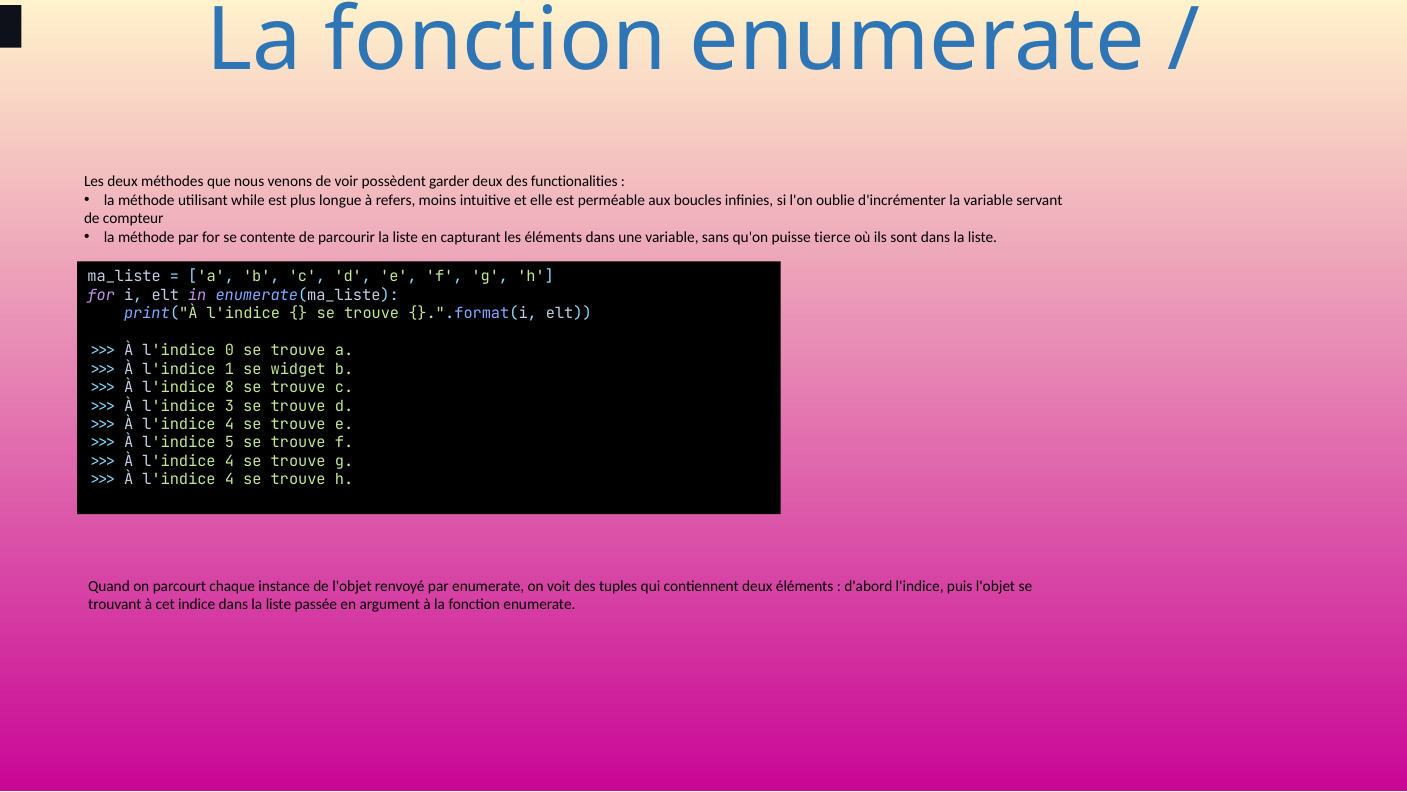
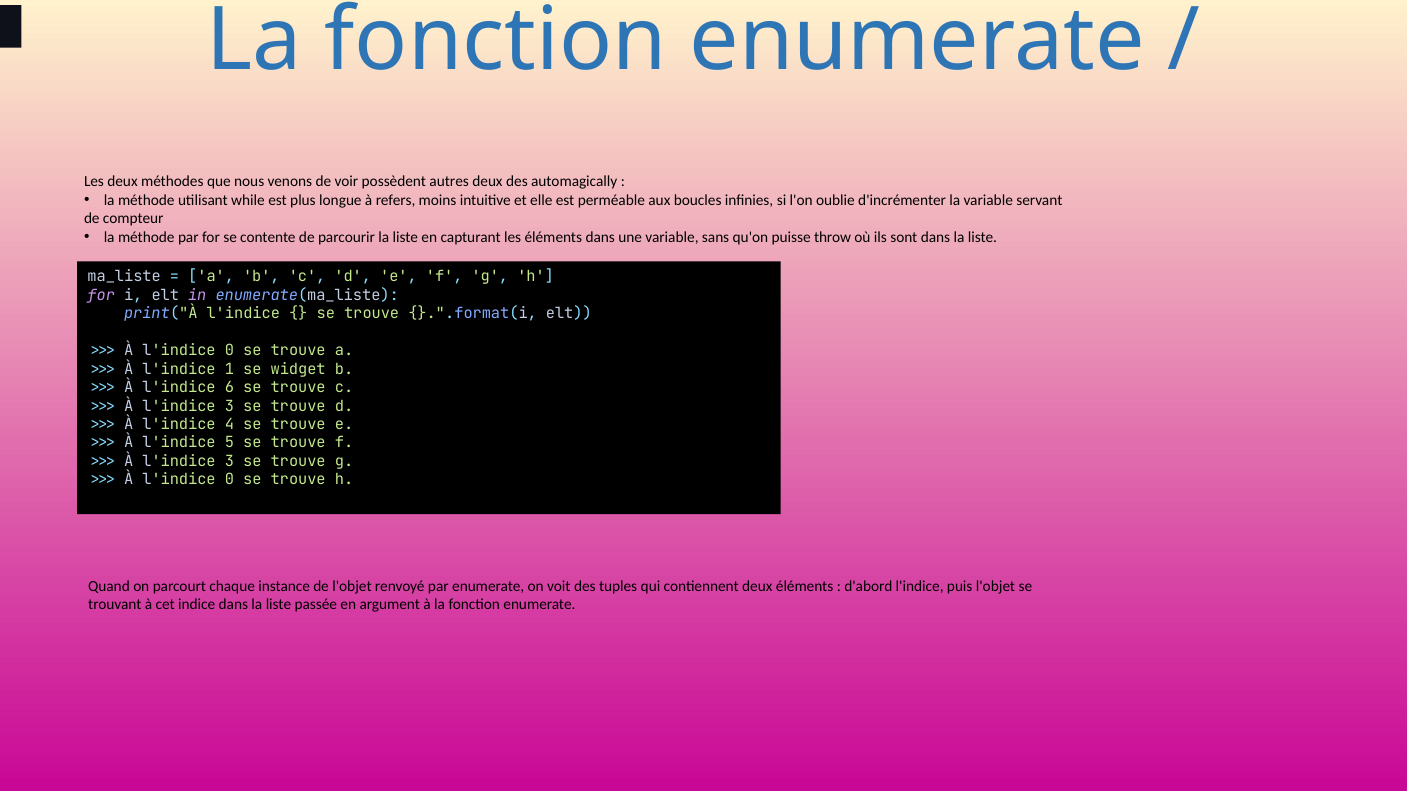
garder: garder -> autres (449, 181)
functionalities: functionalities -> automagically (574, 181)
tierce: tierce -> throw (833, 237)
8: 8 -> 6 (229, 387)
4: 4 -> 3 (229, 461)
4: 4 -> 0 (229, 479)
